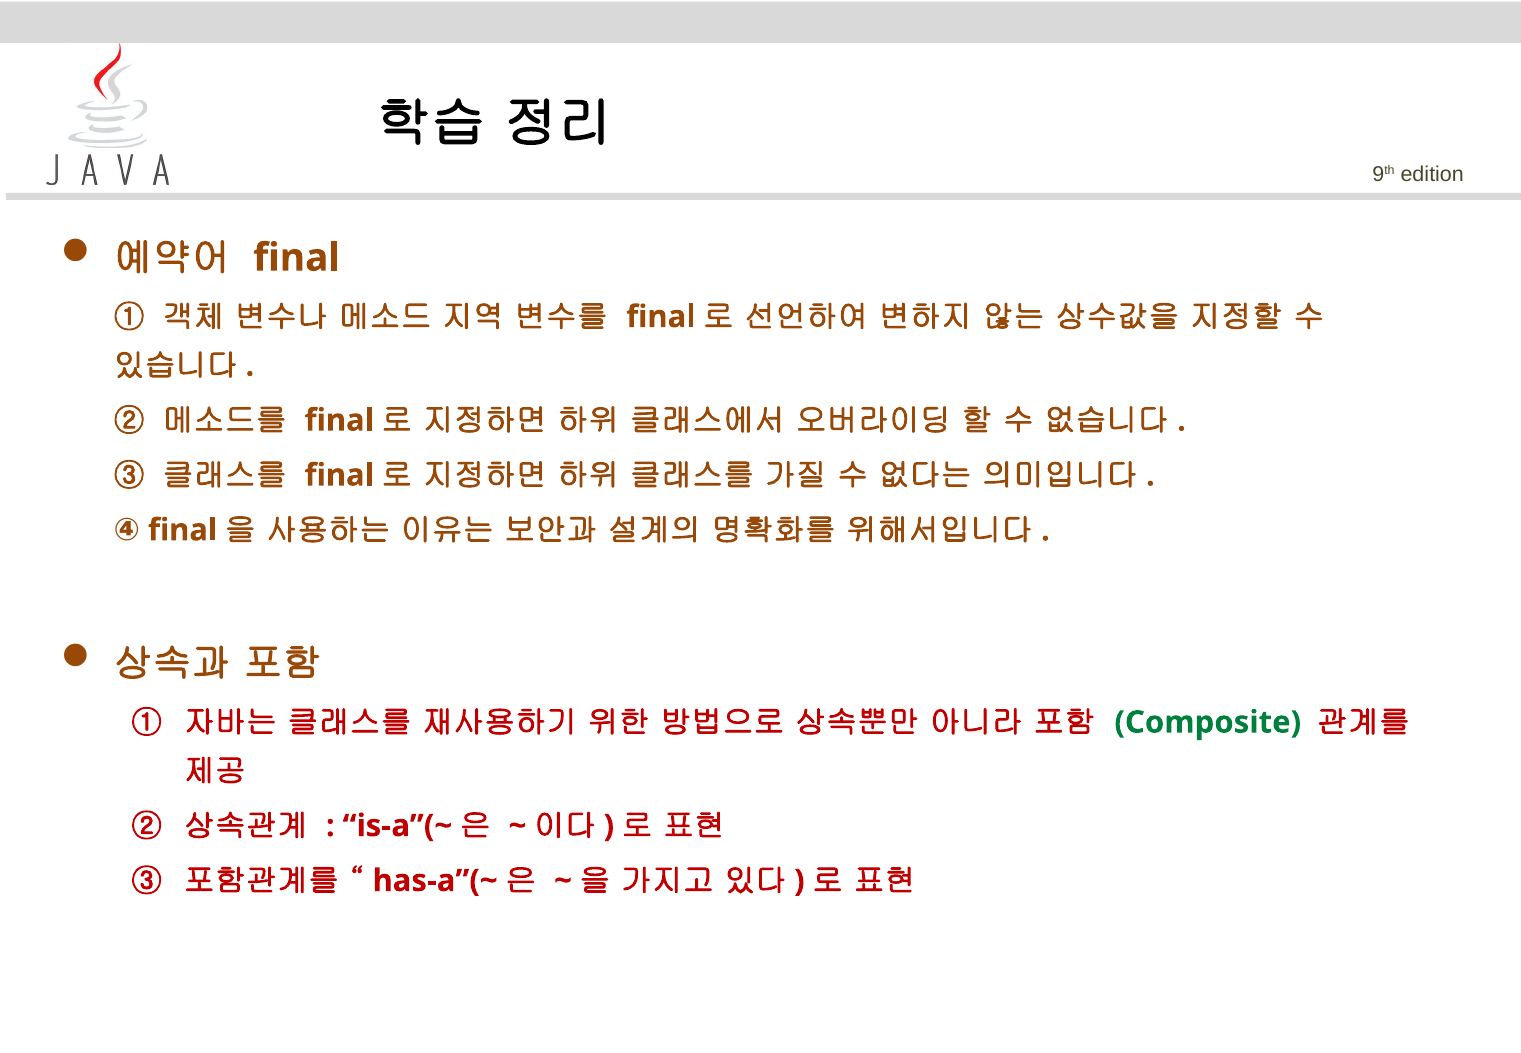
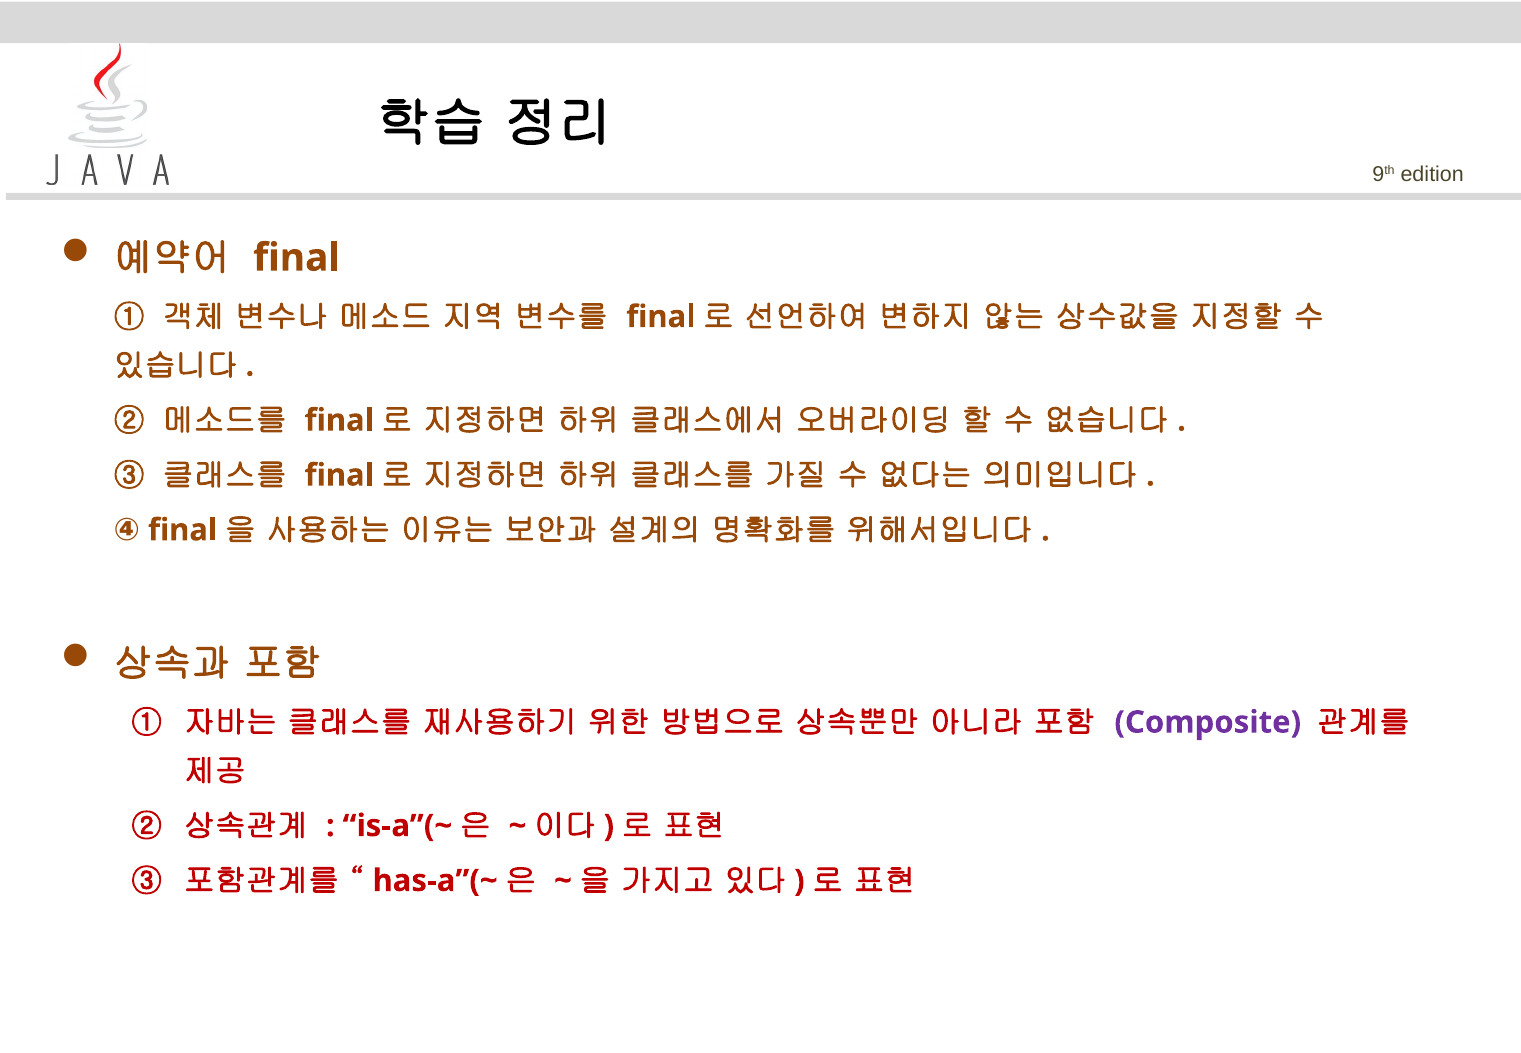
Composite colour: green -> purple (1208, 722)
